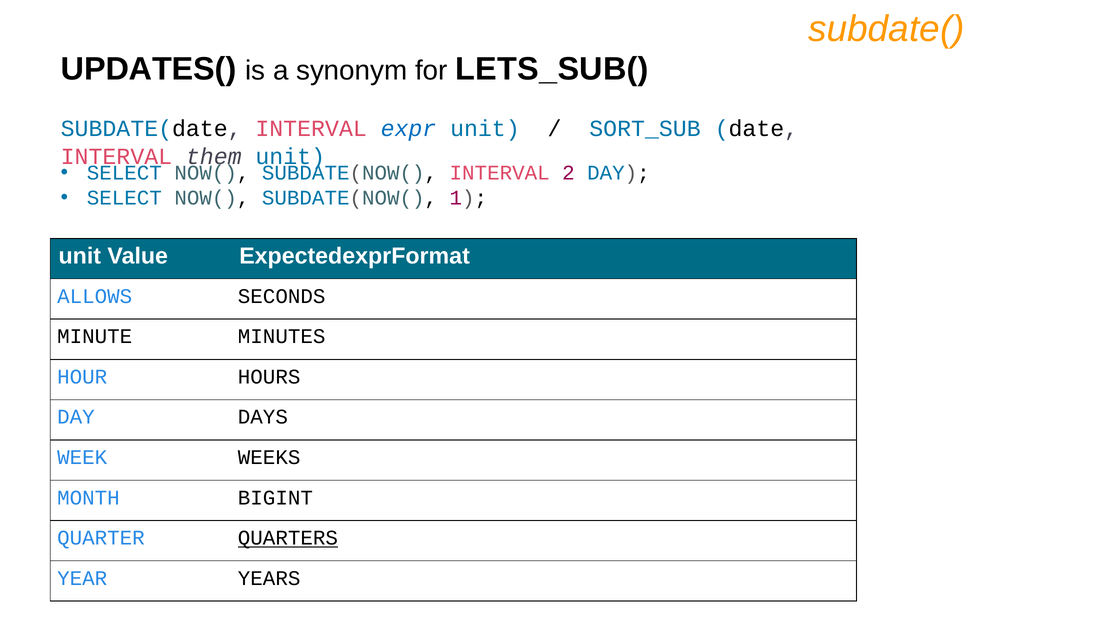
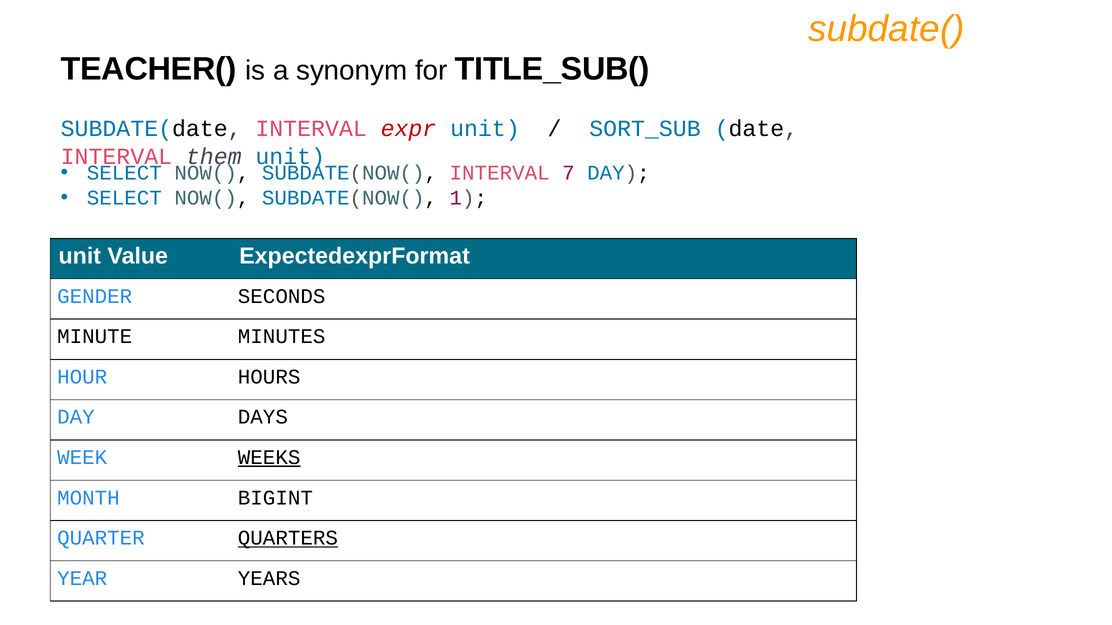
UPDATES(: UPDATES( -> TEACHER( (149, 69)
LETS_SUB(: LETS_SUB( -> TITLE_SUB( (552, 69)
expr colour: blue -> red (408, 129)
2: 2 -> 7 (568, 173)
ALLOWS: ALLOWS -> GENDER (95, 296)
WEEKS underline: none -> present (269, 458)
